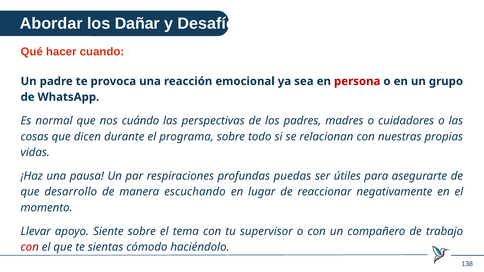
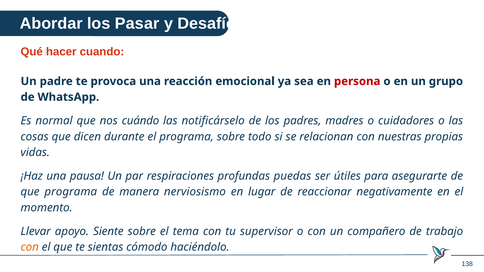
Dañar: Dañar -> Pasar (137, 24)
perspectivas: perspectivas -> notificárselo (213, 121)
que desarrollo: desarrollo -> programa (71, 192)
escuchando: escuchando -> nerviosismo (195, 192)
con colour: red -> orange (30, 247)
